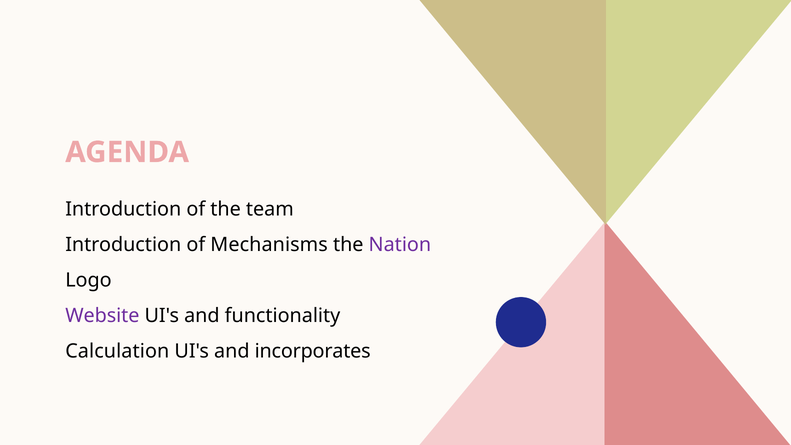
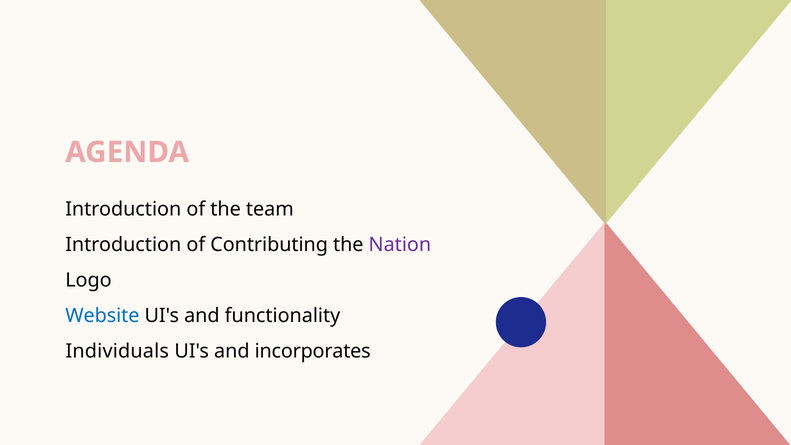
Mechanisms: Mechanisms -> Contributing (269, 245)
Website colour: purple -> blue (102, 316)
Calculation: Calculation -> Individuals (117, 351)
